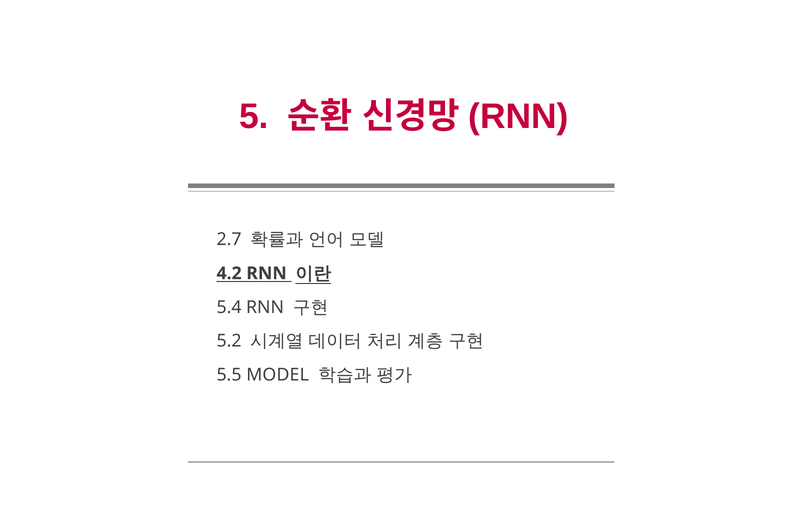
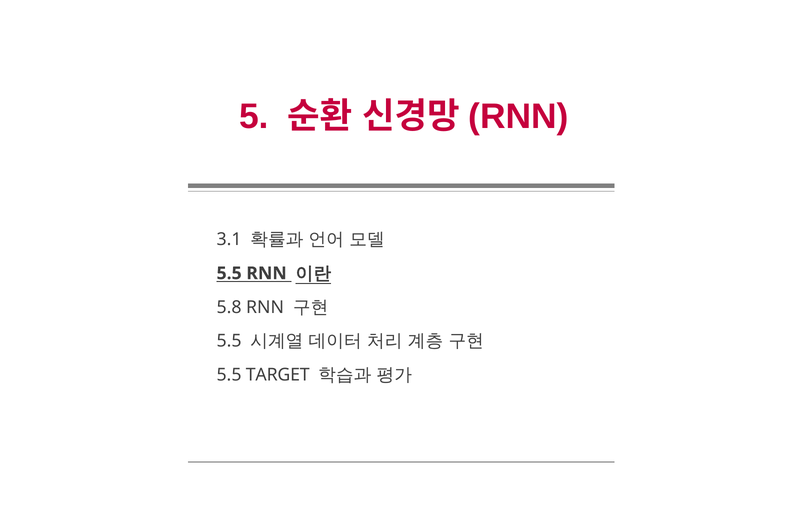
2.7: 2.7 -> 3.1 (229, 239)
4.2: 4.2 -> 5.5 (229, 273)
5.4: 5.4 -> 5.8 (229, 307)
5.2: 5.2 -> 5.5 (229, 341)
MODEL: MODEL -> TARGET (278, 375)
